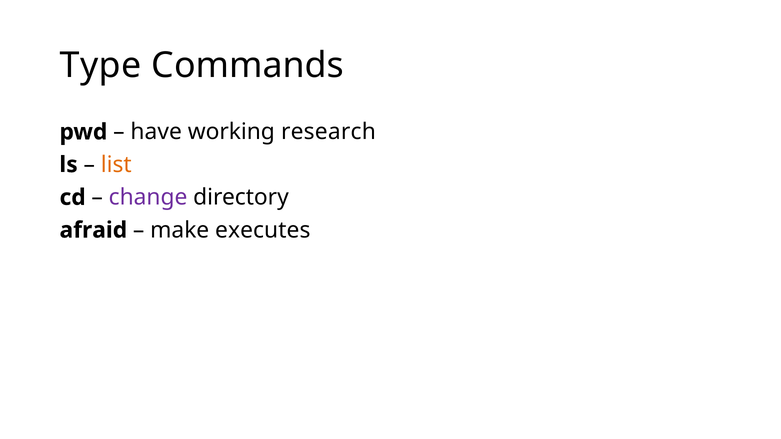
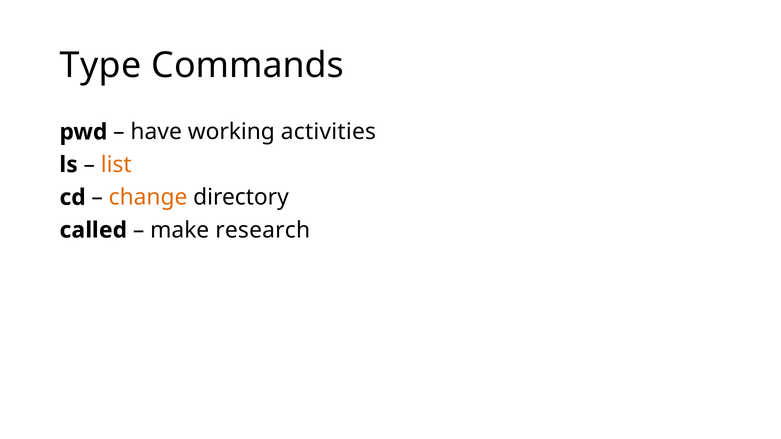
research: research -> activities (328, 132)
change colour: purple -> orange (148, 198)
afraid: afraid -> called (93, 230)
executes: executes -> research (263, 230)
